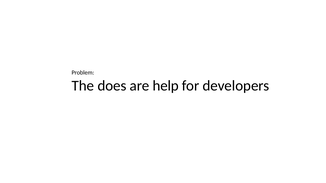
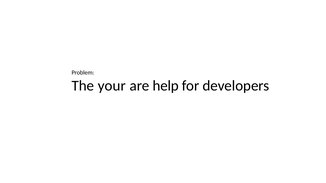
does: does -> your (112, 86)
